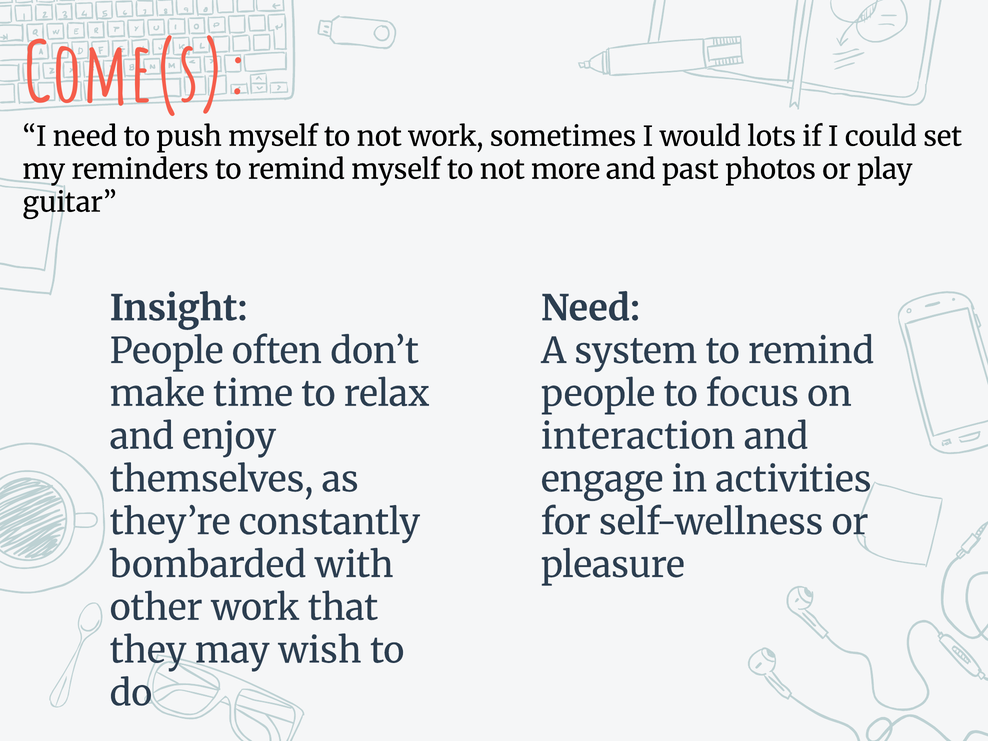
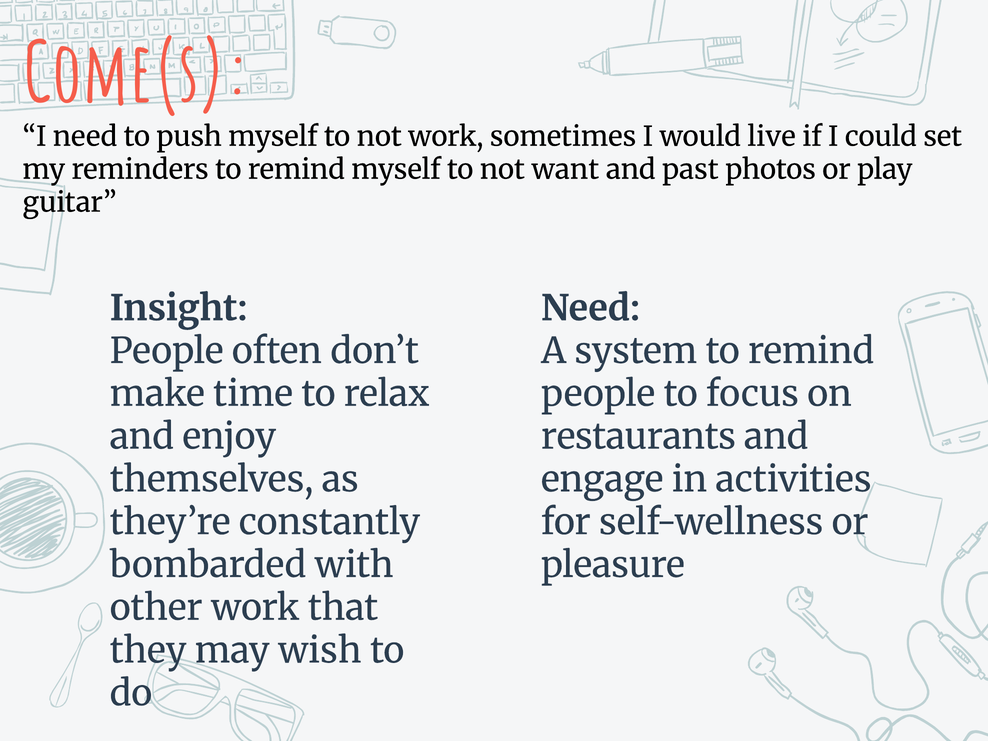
lots: lots -> live (772, 137)
more: more -> want (565, 170)
interaction: interaction -> restaurants (638, 437)
